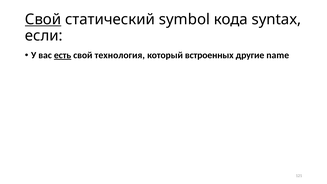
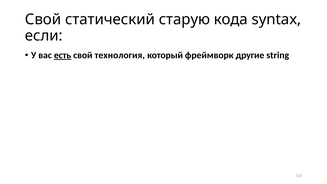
Свой underline: present -> none (43, 19)
symbol: symbol -> старую (184, 19)
встроенных: встроенных -> фреймворк (209, 55)
name: name -> string (278, 55)
